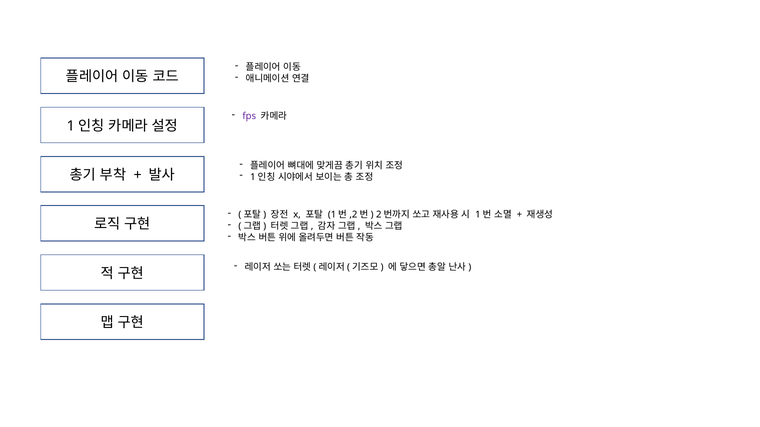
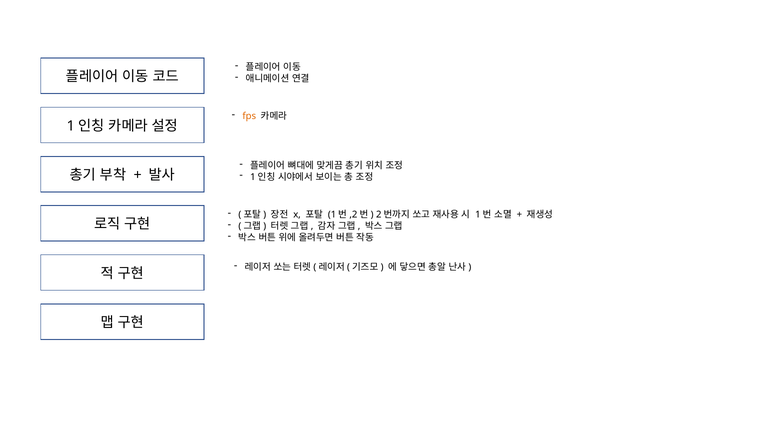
fps colour: purple -> orange (249, 116)
